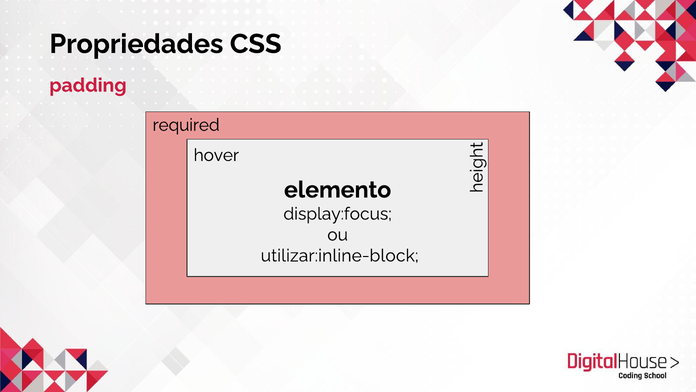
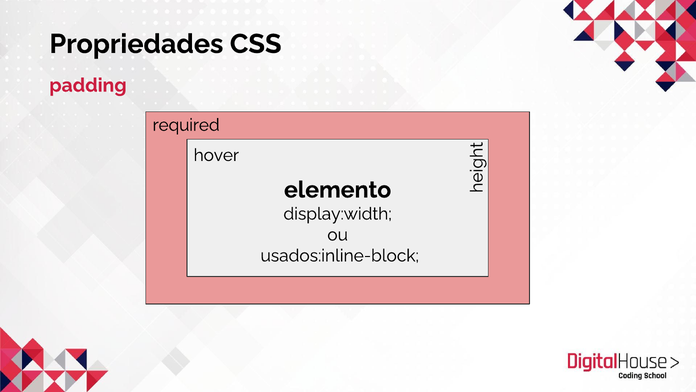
display:focus: display:focus -> display:width (338, 214)
utilizar:inline-block: utilizar:inline-block -> usados:inline-block (340, 255)
